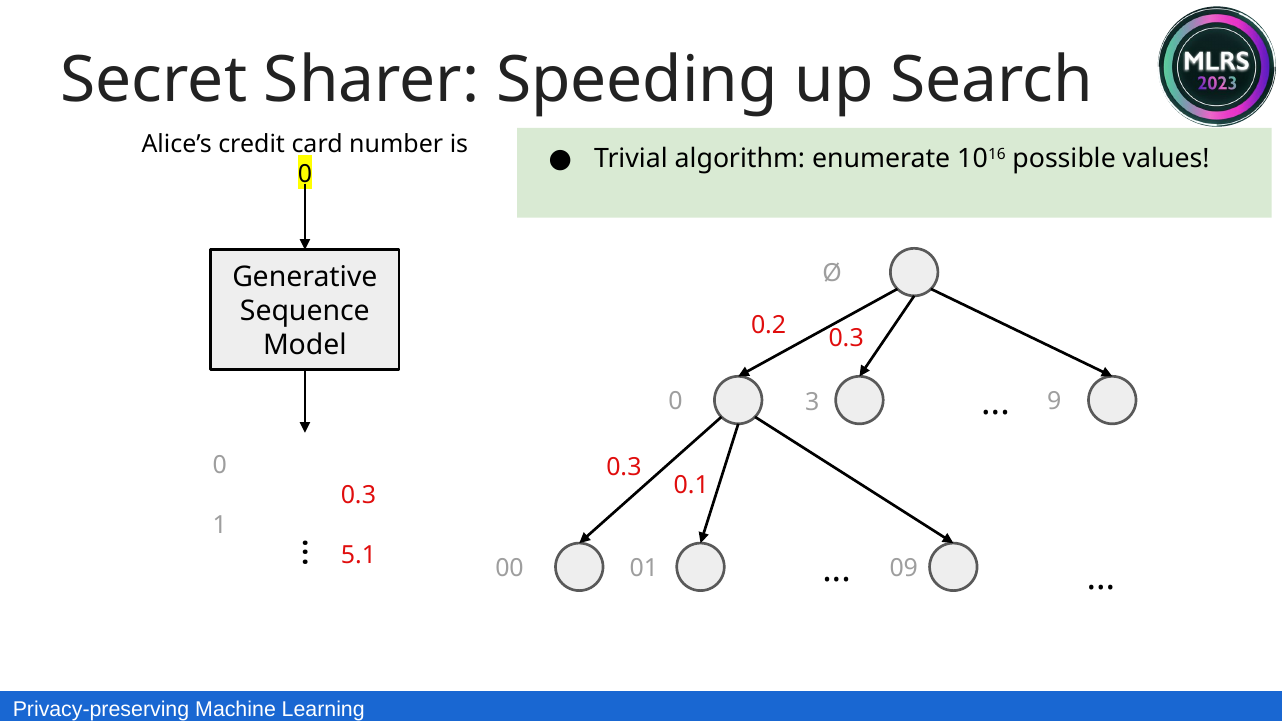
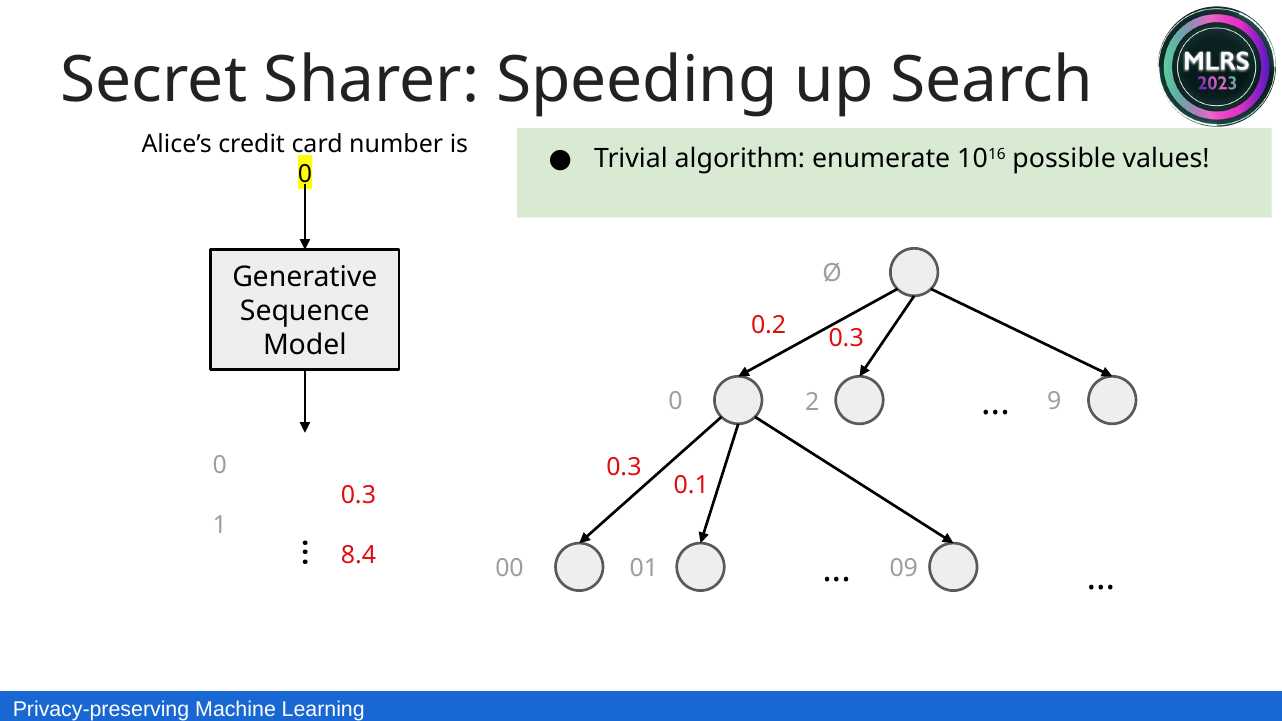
3: 3 -> 2 (812, 403)
5.1: 5.1 -> 8.4 (358, 555)
